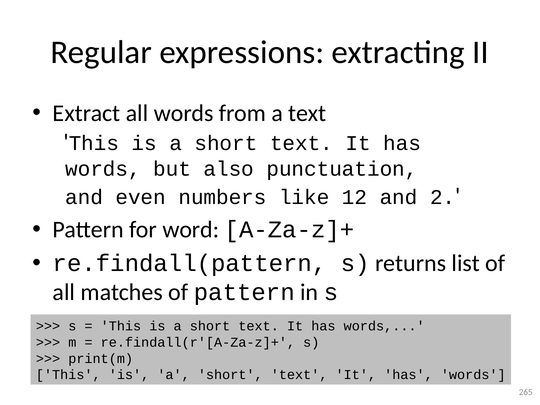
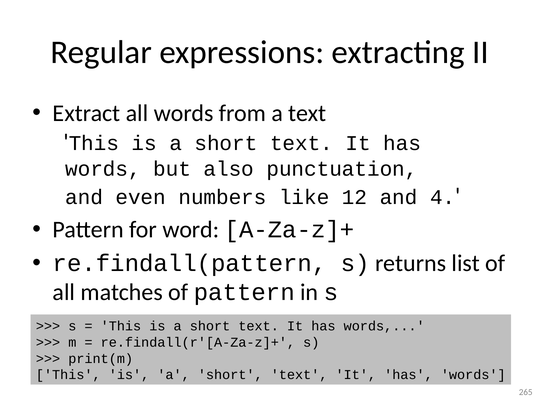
2: 2 -> 4 (443, 197)
